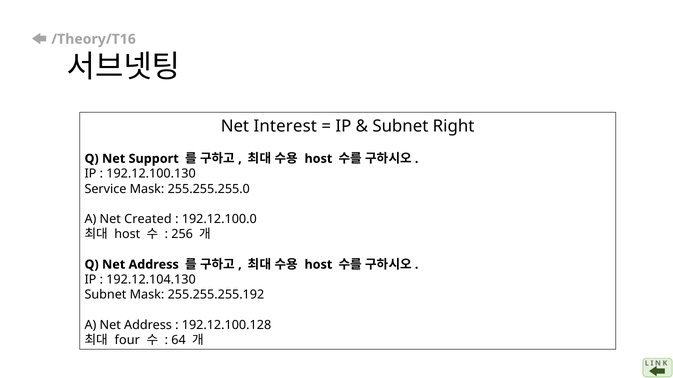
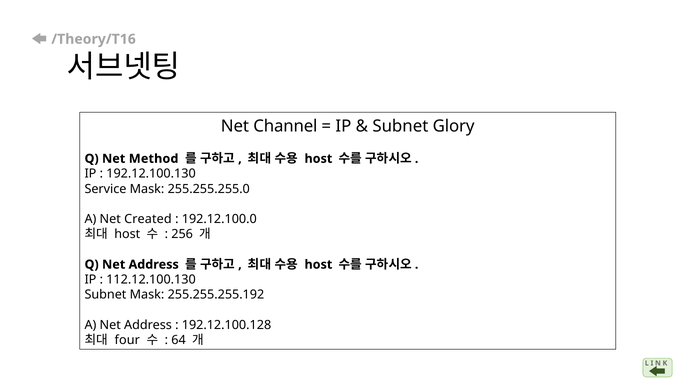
Interest: Interest -> Channel (285, 126)
Right: Right -> Glory (454, 126)
Support: Support -> Method (154, 159)
192.12.104.130: 192.12.104.130 -> 112.12.100.130 (151, 280)
